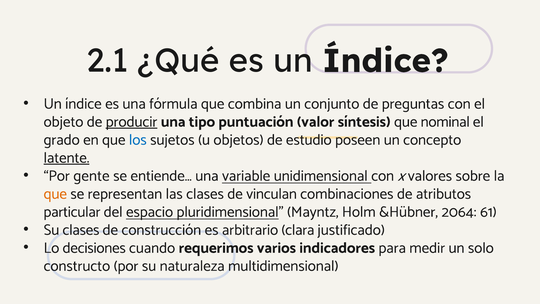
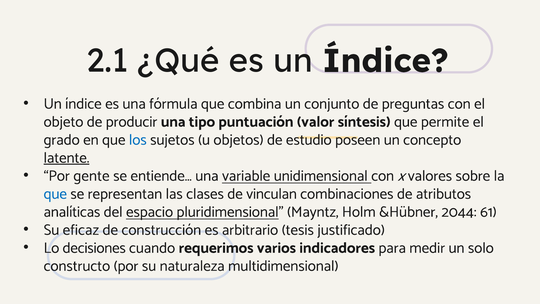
producir underline: present -> none (132, 122)
nominal: nominal -> permite (445, 122)
que colour: orange -> blue (55, 194)
particular: particular -> analíticas (72, 212)
2064: 2064 -> 2044 (459, 212)
Su clases: clases -> eficaz (81, 230)
clara: clara -> tesis (298, 230)
